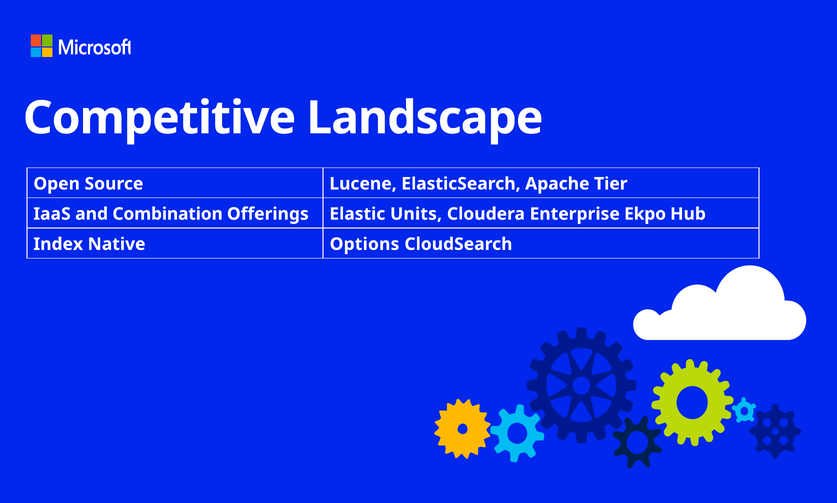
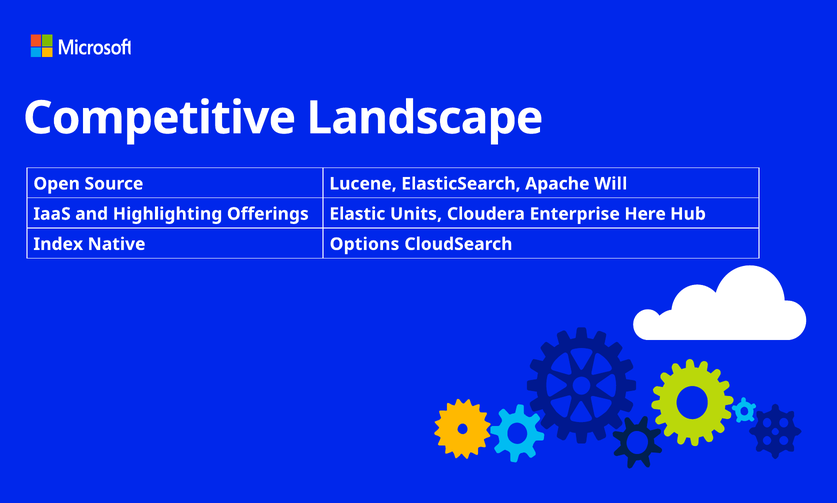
Tier: Tier -> Will (611, 184)
Combination: Combination -> Highlighting (167, 214)
Ekpo: Ekpo -> Here (645, 214)
